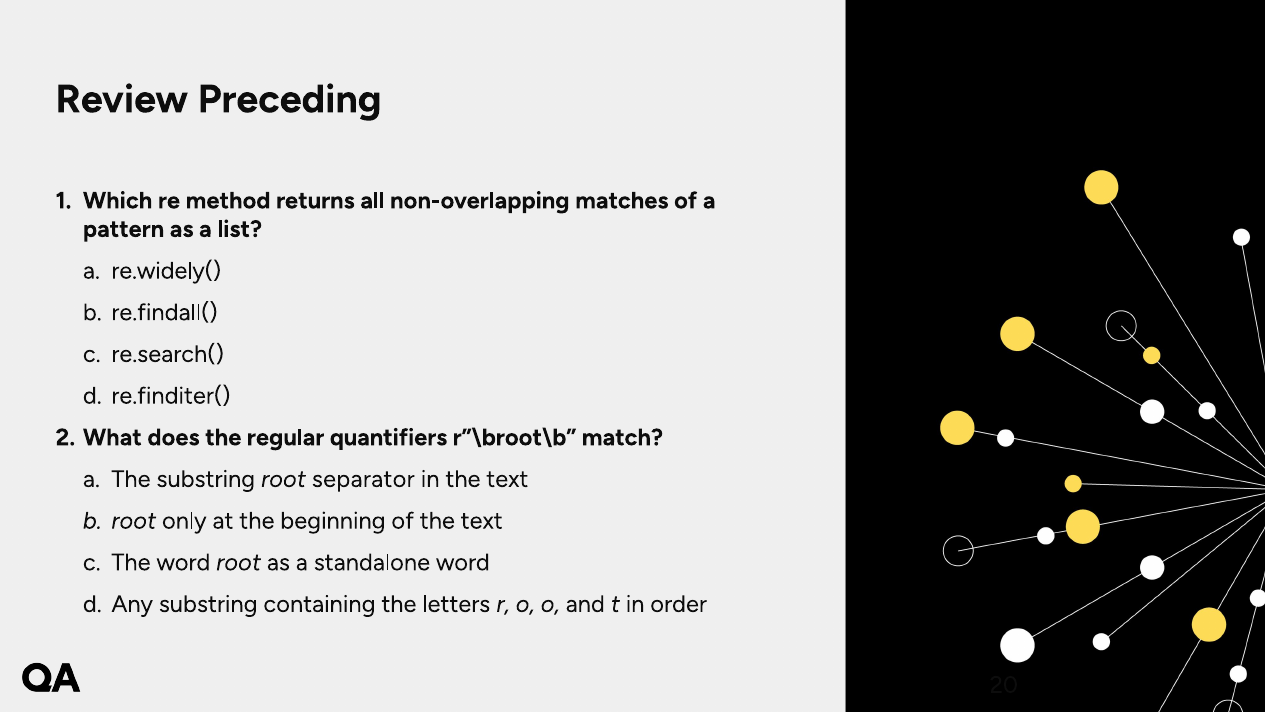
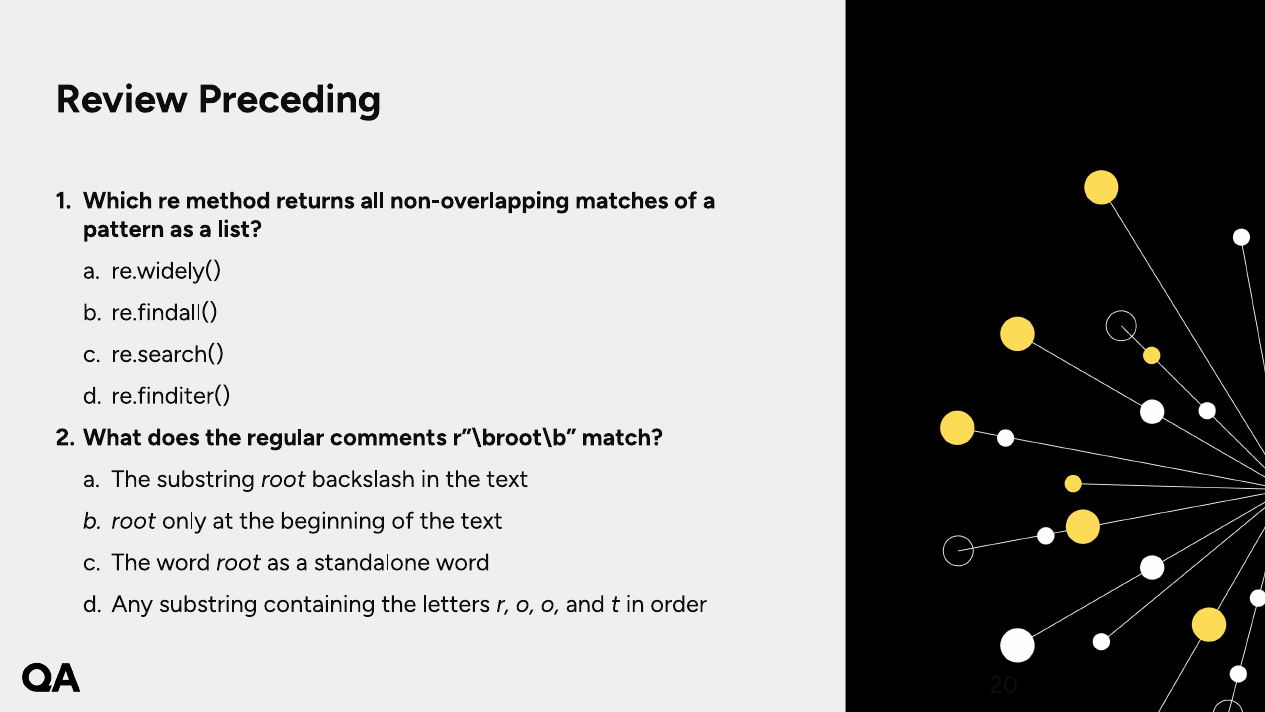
quantifiers: quantifiers -> comments (388, 437)
separator: separator -> backslash (363, 479)
